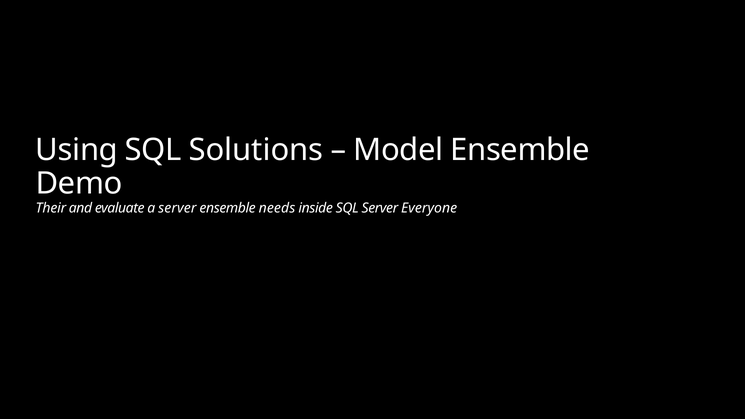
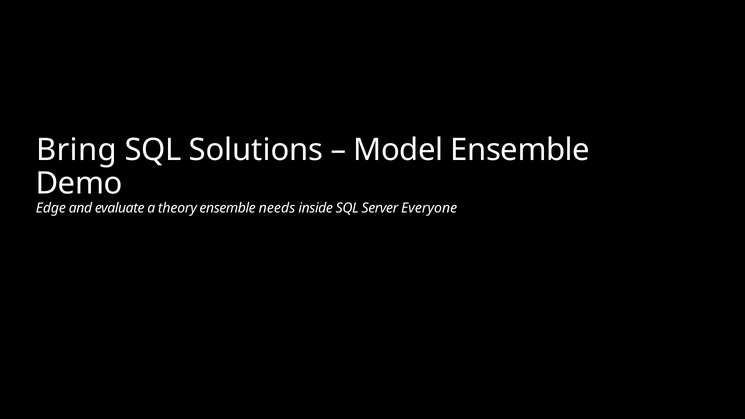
Using: Using -> Bring (76, 150)
Their: Their -> Edge (51, 208)
a server: server -> theory (177, 208)
